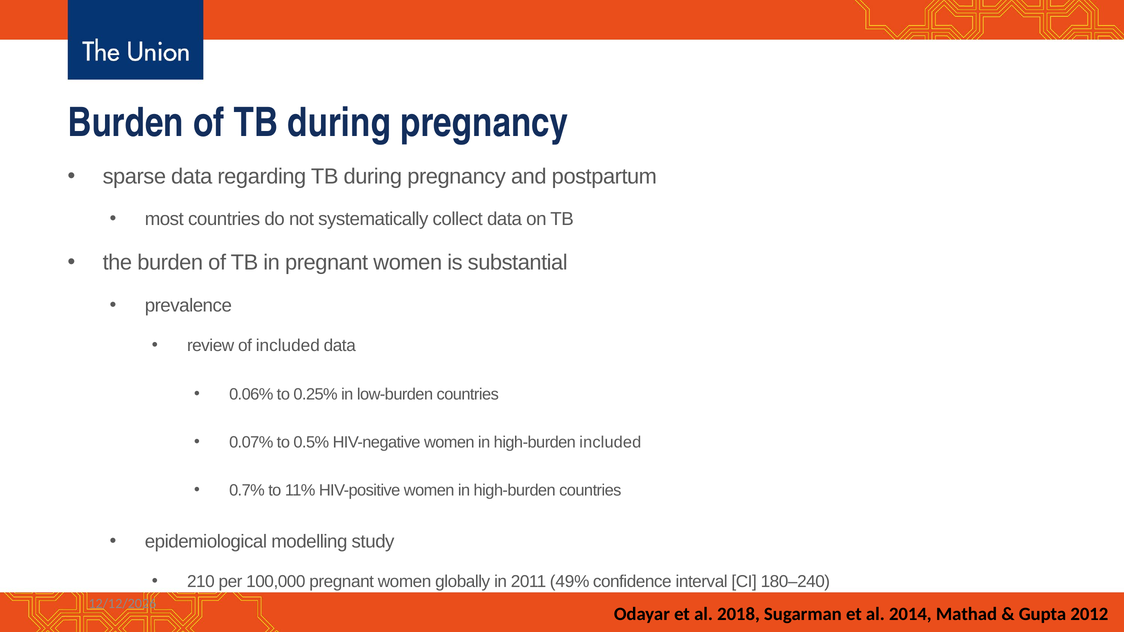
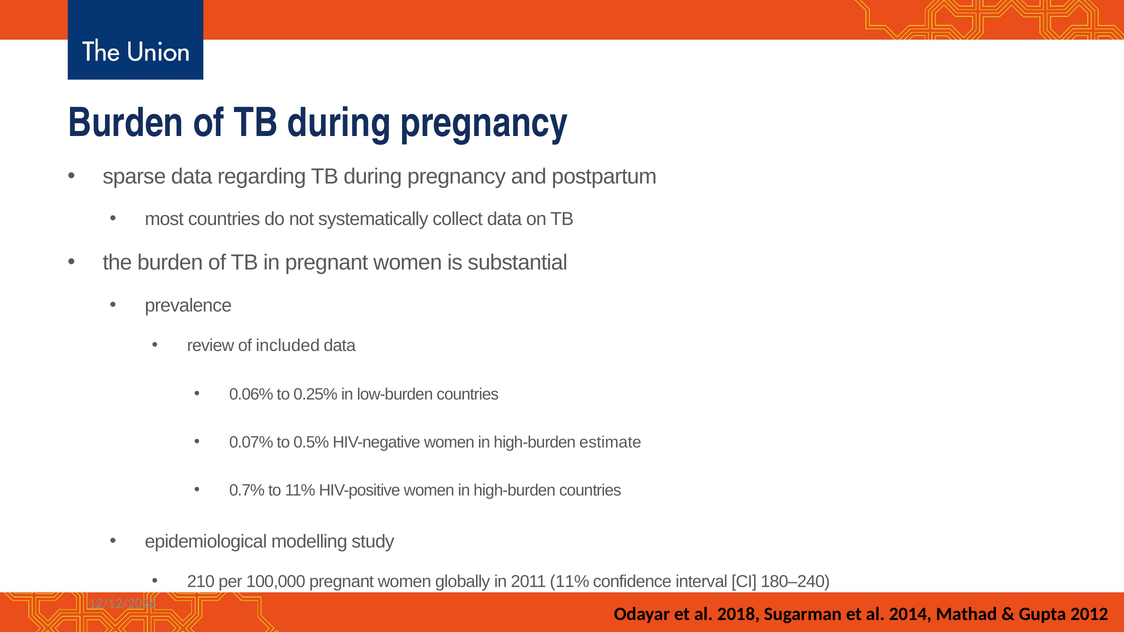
high-burden included: included -> estimate (610, 443)
2011 49%: 49% -> 11% (570, 582)
